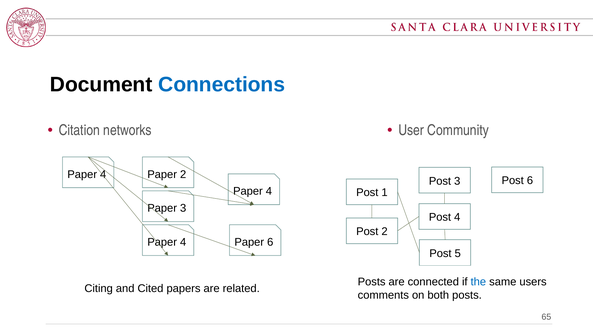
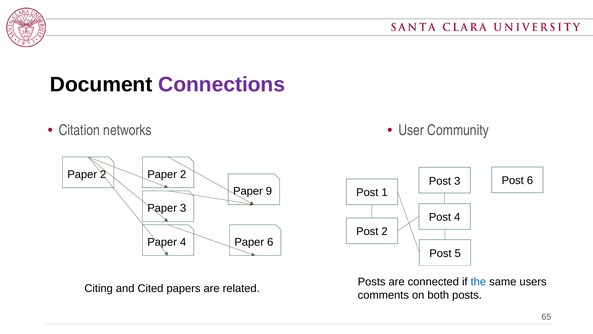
Connections colour: blue -> purple (222, 85)
4: 4 -> 2 (103, 174)
4: 4 -> 9 (269, 191)
